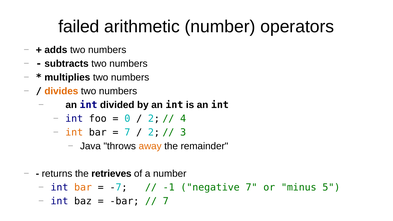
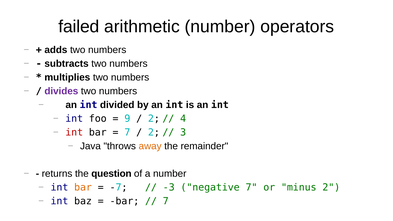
divides colour: orange -> purple (61, 91)
0: 0 -> 9 (127, 119)
int colour: orange -> red (74, 132)
retrieves: retrieves -> question (111, 174)
-1: -1 -> -3 (169, 188)
minus 5: 5 -> 2 (331, 188)
